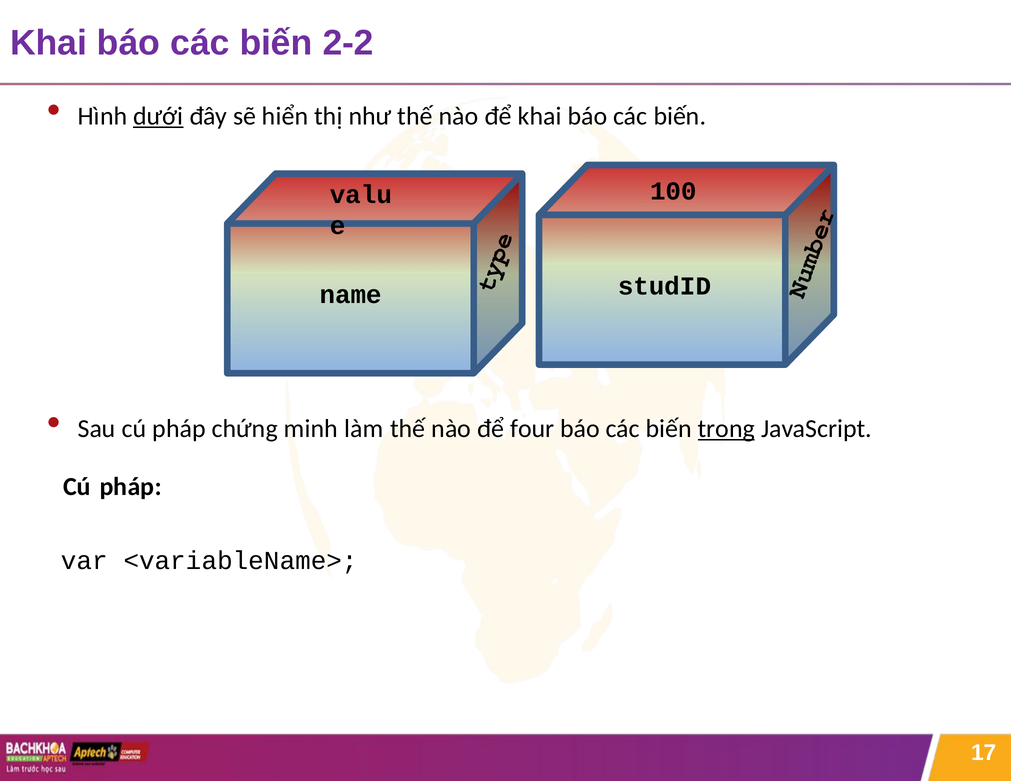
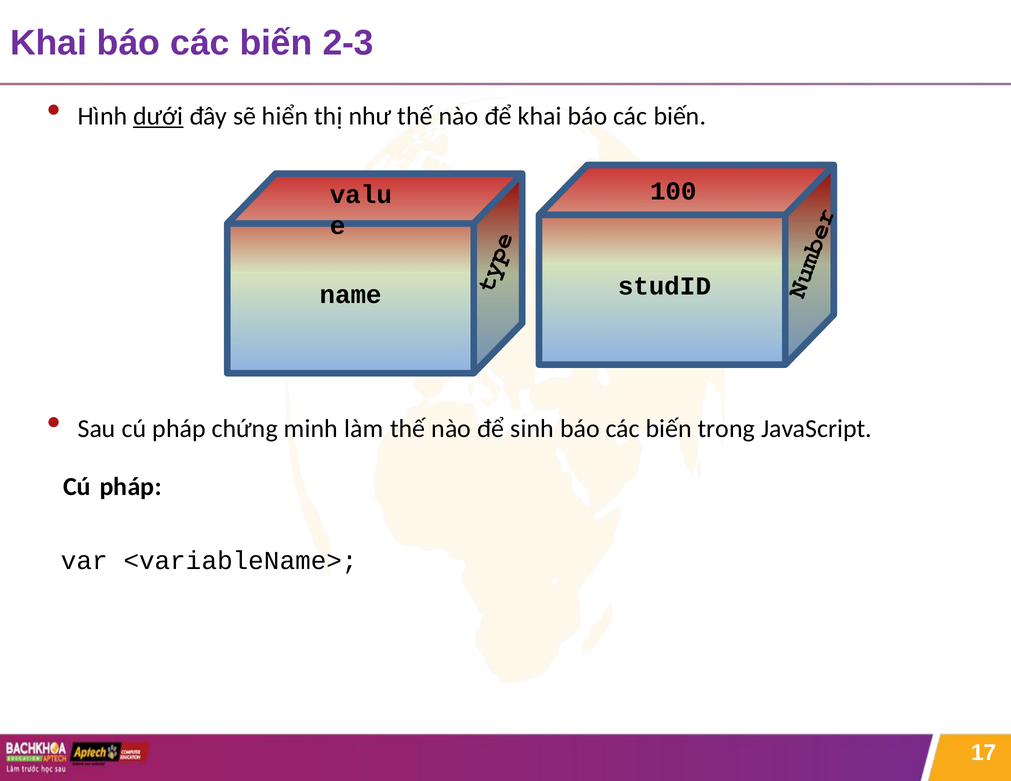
2-2: 2-2 -> 2-3 (348, 43)
four: four -> sinh (532, 429)
trong underline: present -> none (726, 429)
